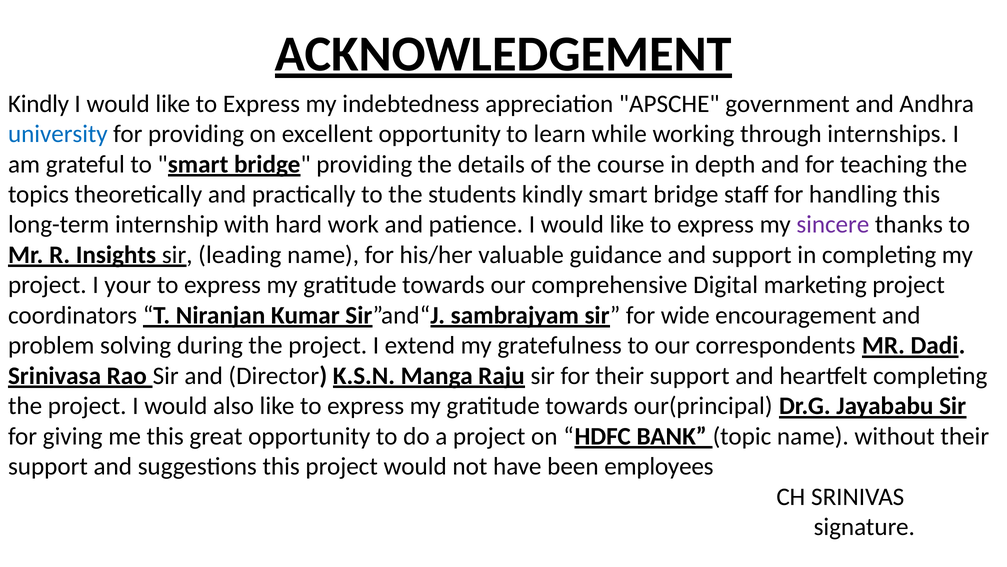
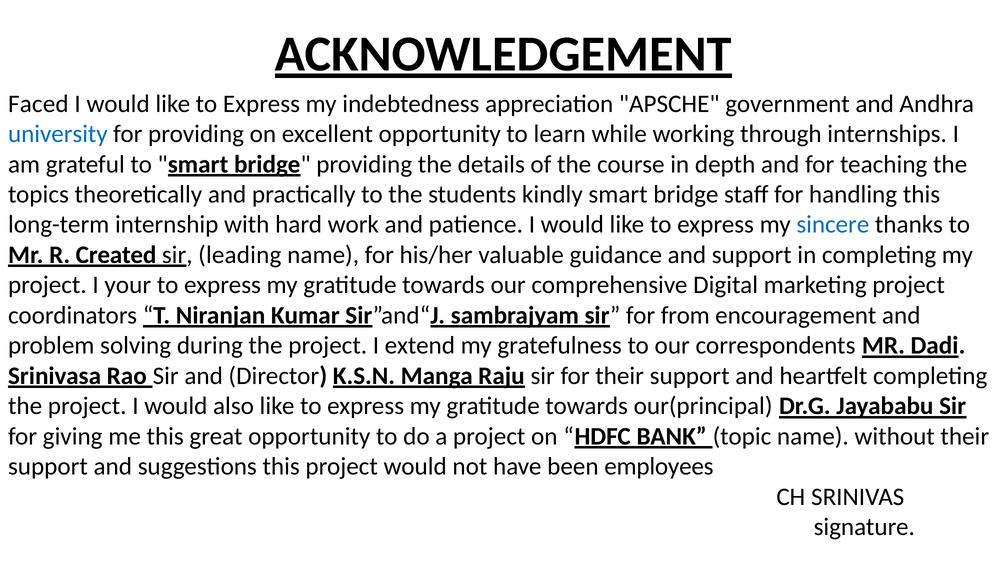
Kindly: Kindly -> Faced (38, 104)
sincere colour: purple -> blue (833, 224)
Insights: Insights -> Created (116, 255)
wide: wide -> from (685, 315)
